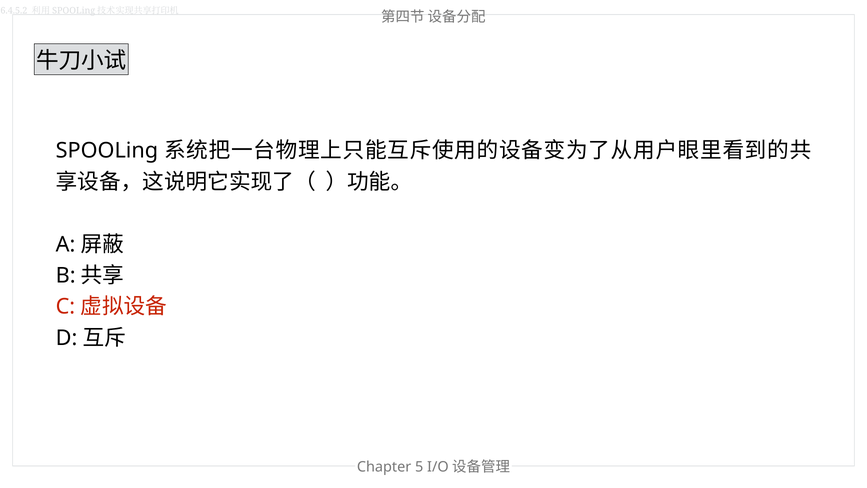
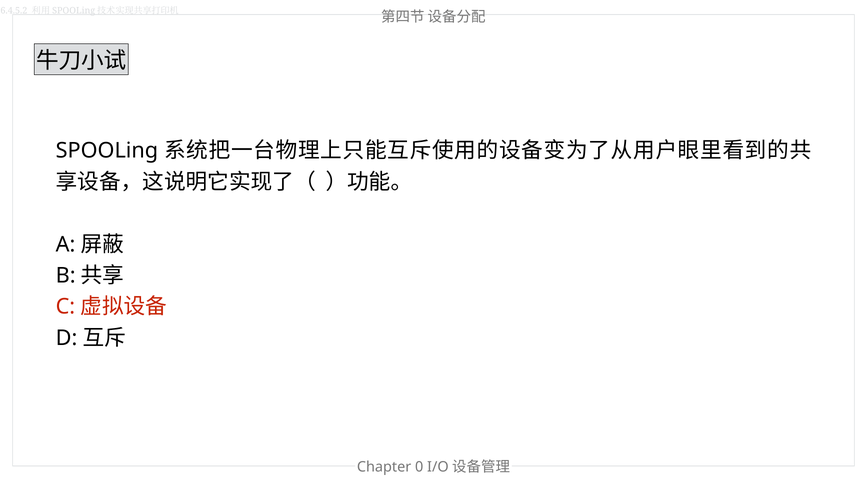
5: 5 -> 0 (419, 467)
